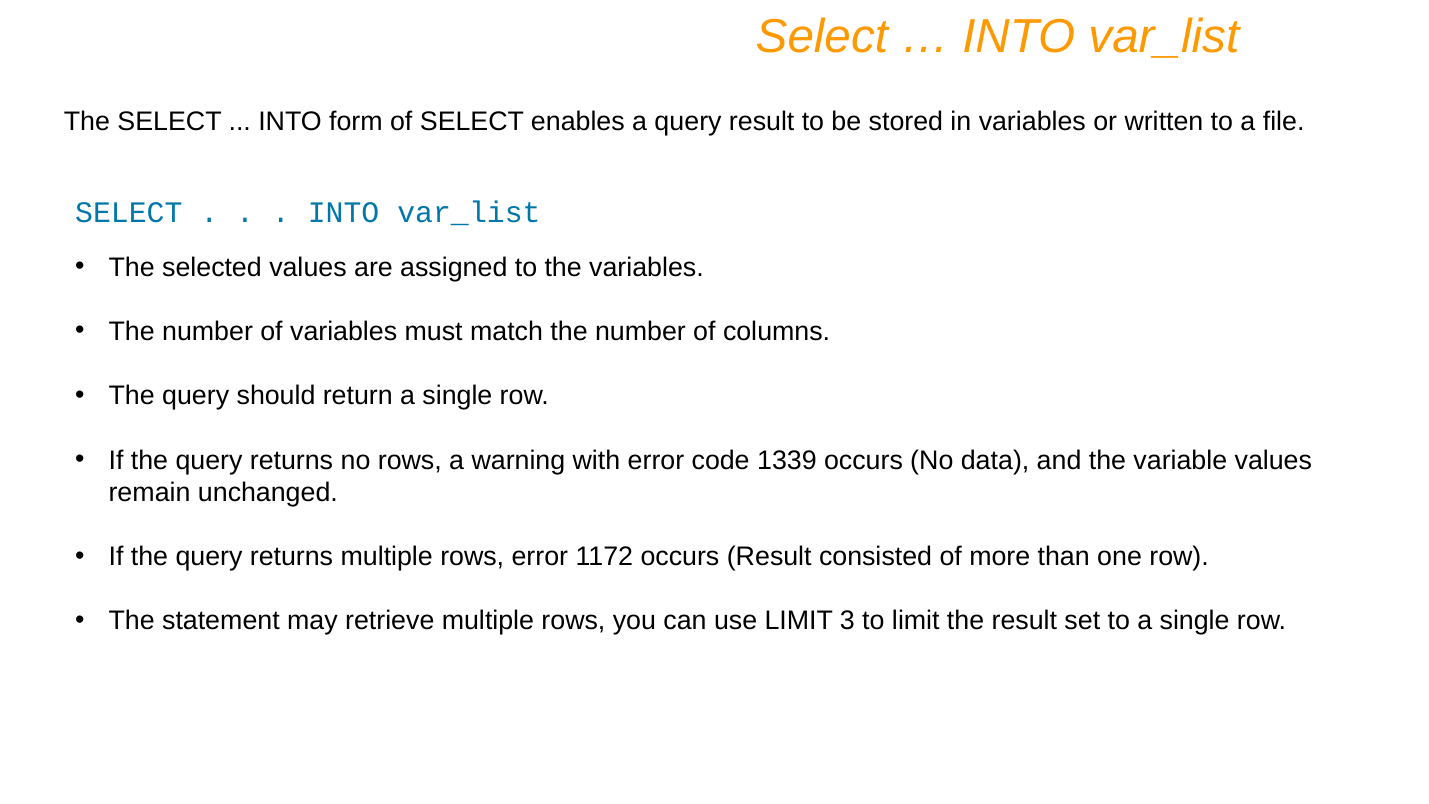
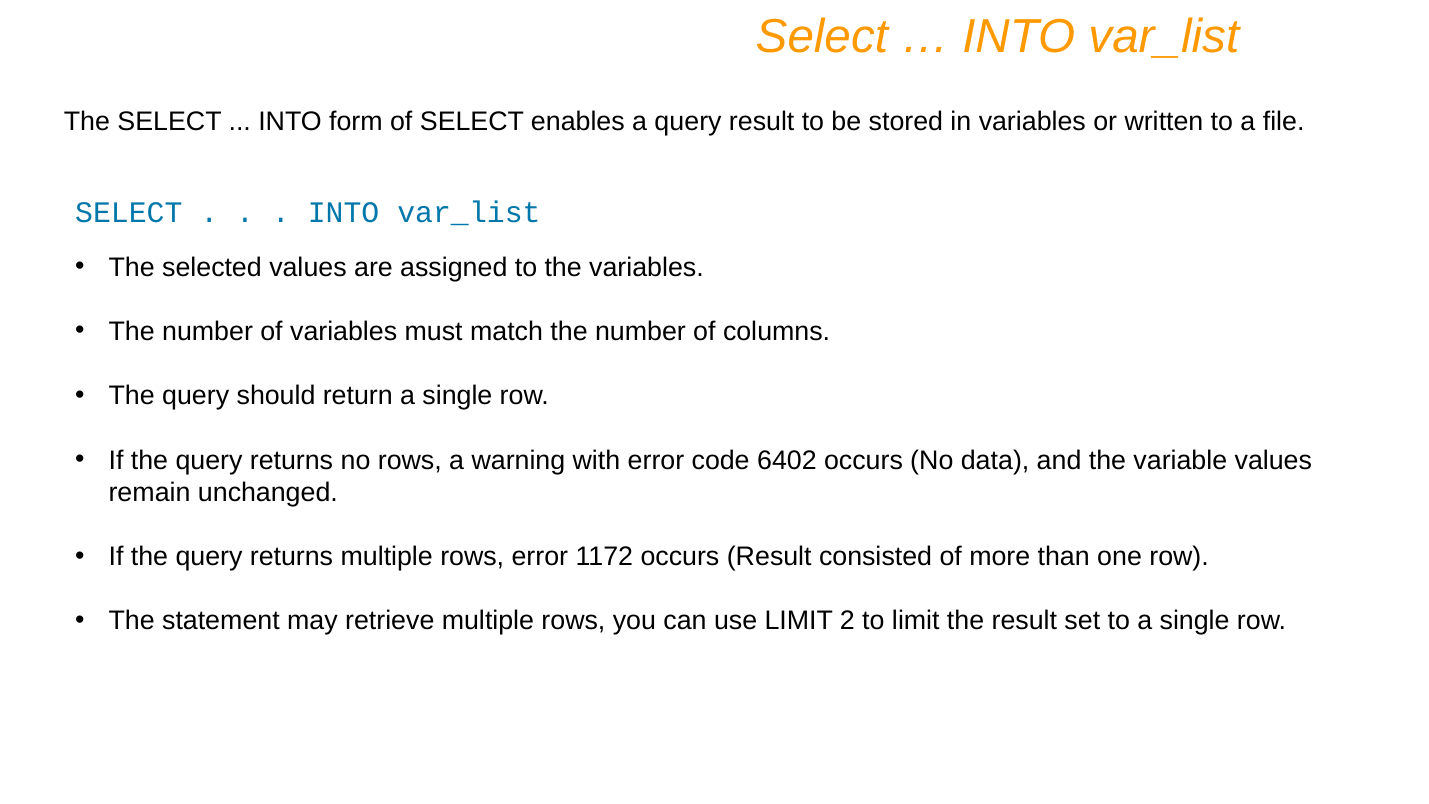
1339: 1339 -> 6402 (787, 460)
3: 3 -> 2 (847, 621)
